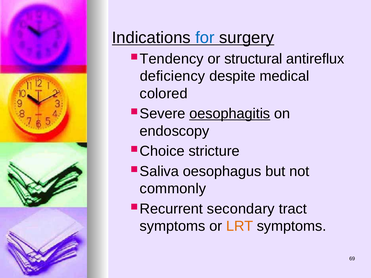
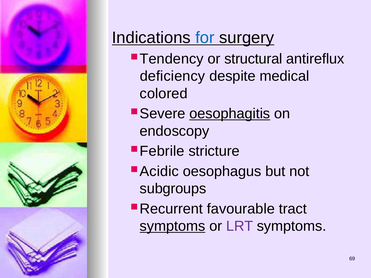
Choice: Choice -> Febrile (162, 151)
Saliva: Saliva -> Acidic (159, 172)
commonly: commonly -> subgroups (173, 189)
secondary: secondary -> favourable (241, 209)
symptoms underline: none -> present (173, 226)
LRT colour: orange -> purple (240, 226)
